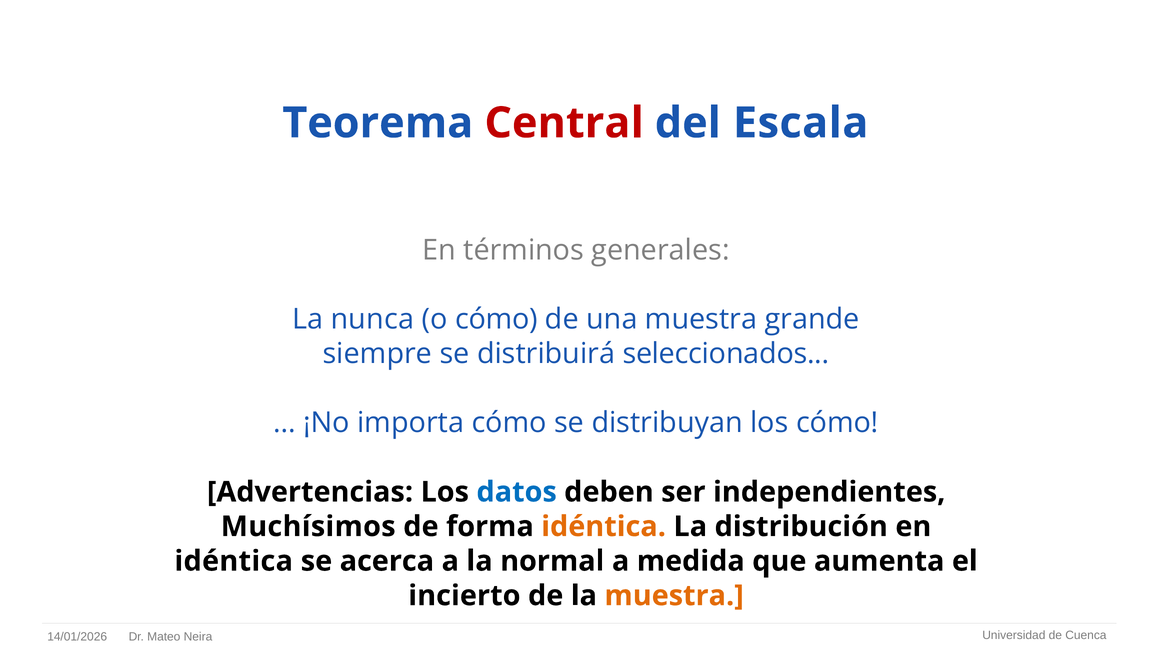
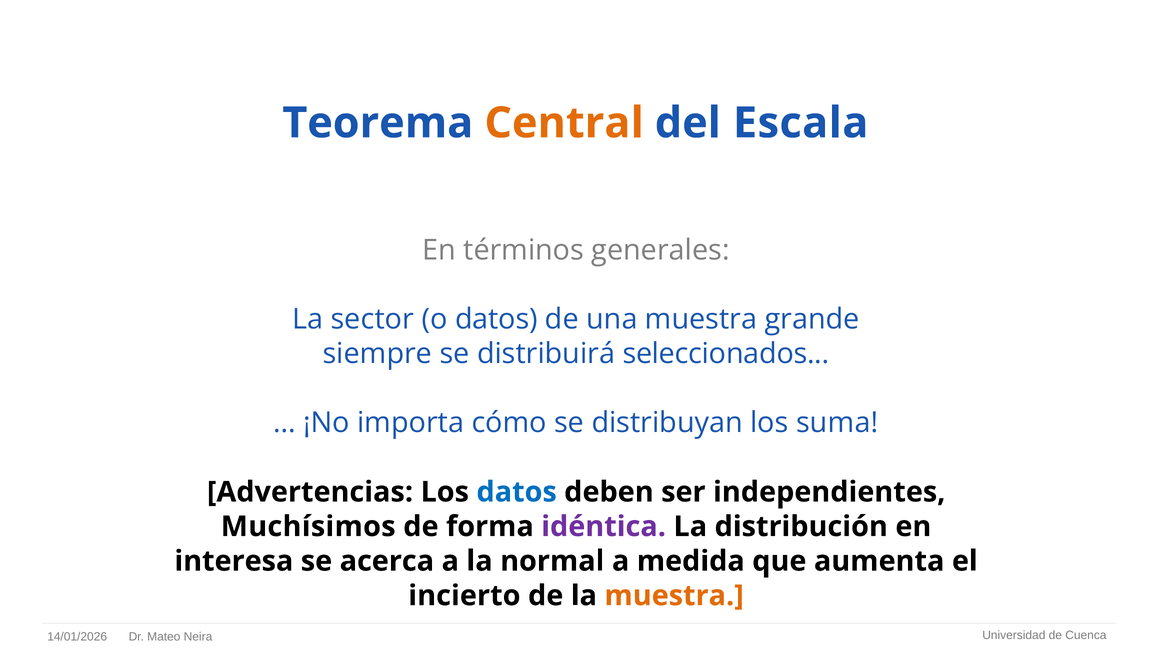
Central colour: red -> orange (564, 123)
nunca: nunca -> sector (372, 319)
o cómo: cómo -> datos (496, 319)
los cómo: cómo -> suma (837, 423)
idéntica colour: orange -> purple (604, 527)
idéntica: idéntica -> interesa (234, 561)
